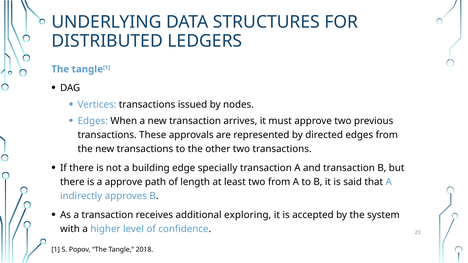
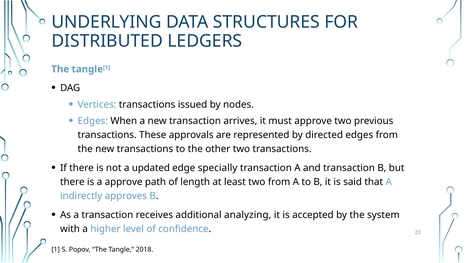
building: building -> updated (151, 168)
exploring: exploring -> analyzing (248, 215)
